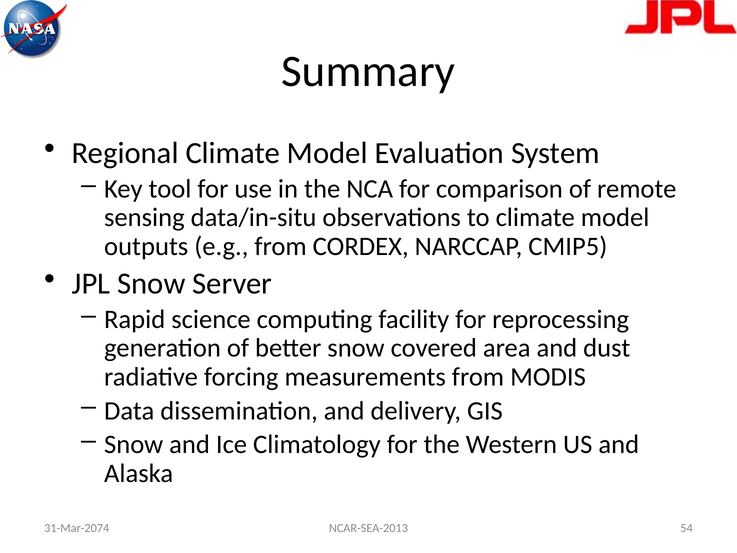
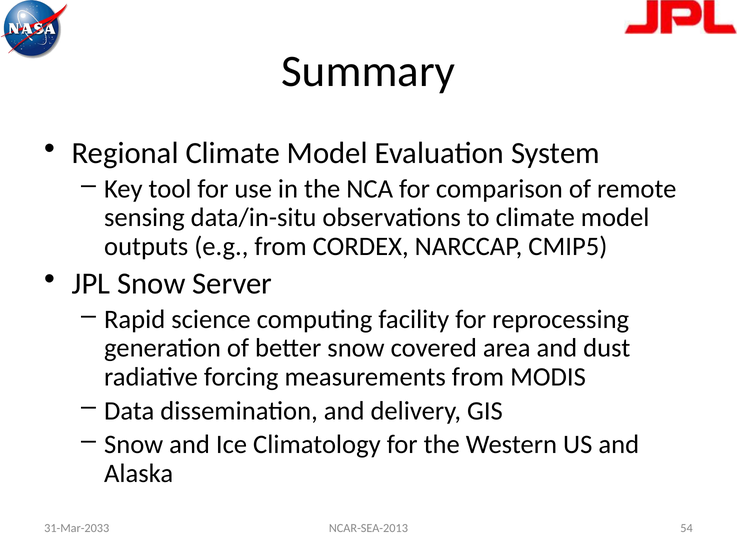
31-Mar-2074: 31-Mar-2074 -> 31-Mar-2033 (77, 528)
